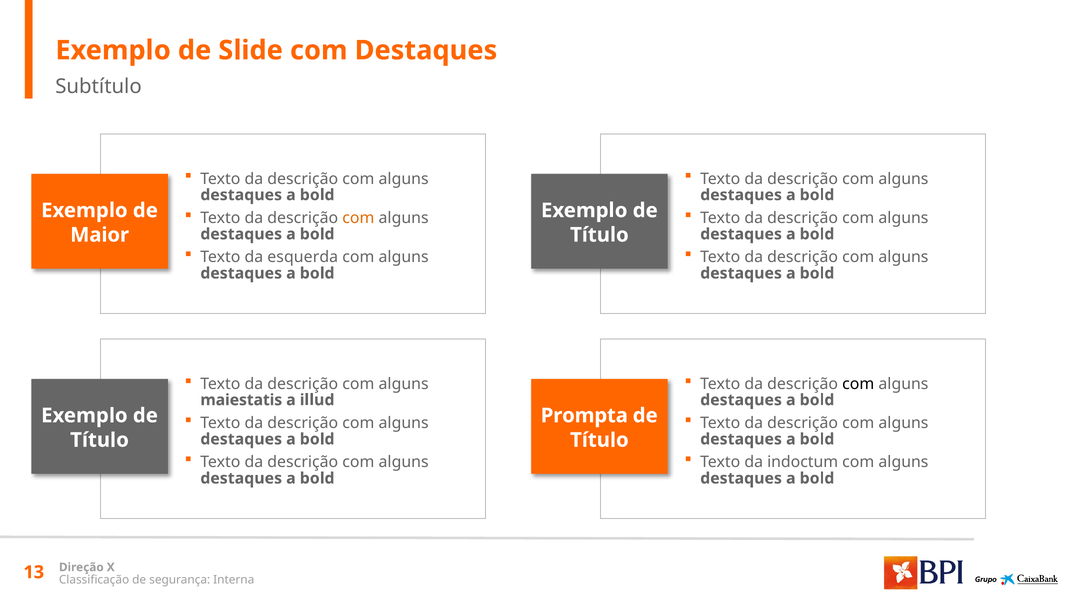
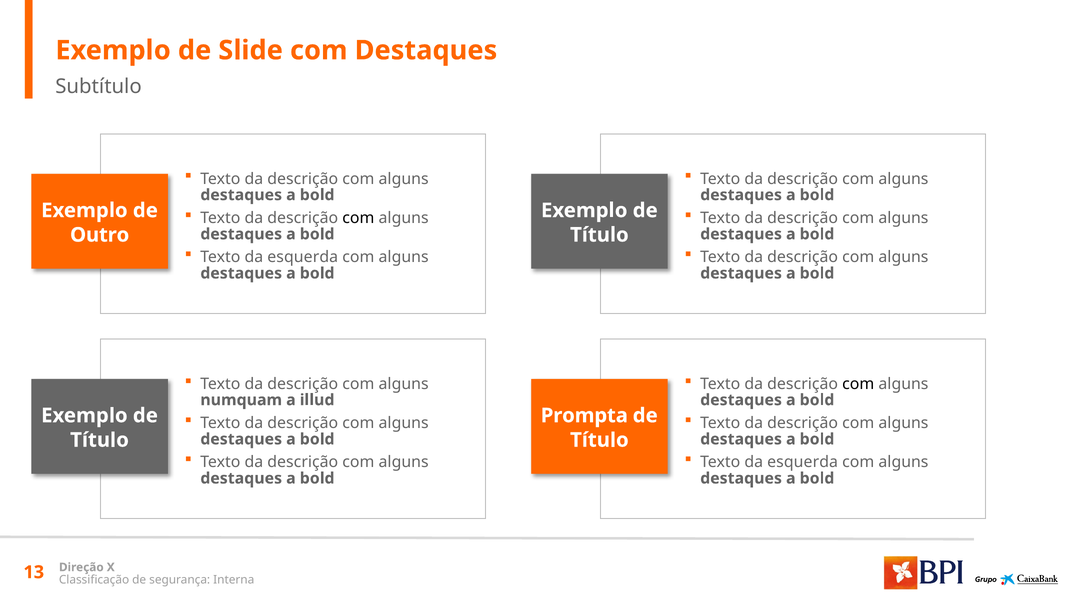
com colour: orange -> black (358, 218)
Maior: Maior -> Outro (100, 235)
maiestatis: maiestatis -> numquam (241, 400)
indoctum: indoctum -> esquerda (803, 462)
